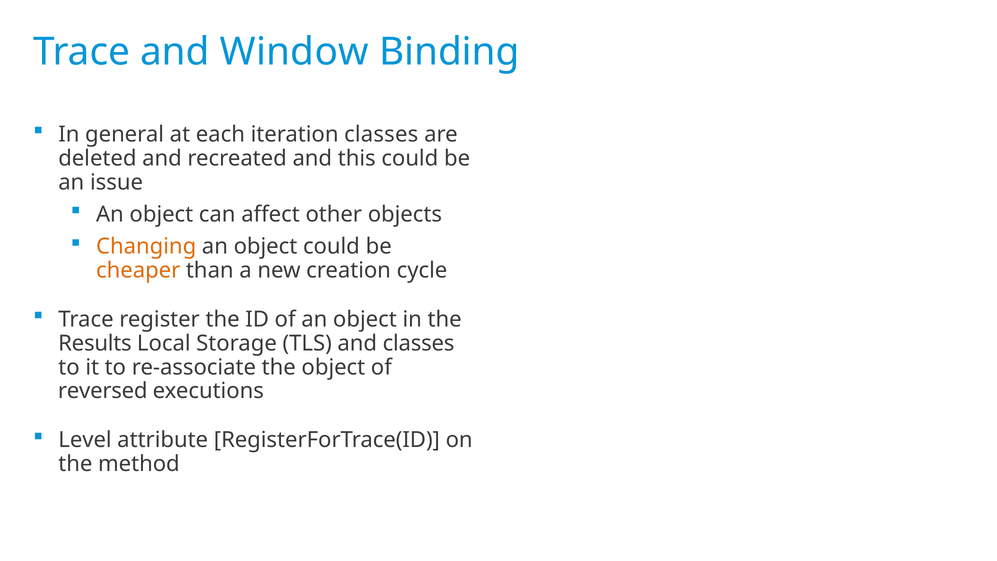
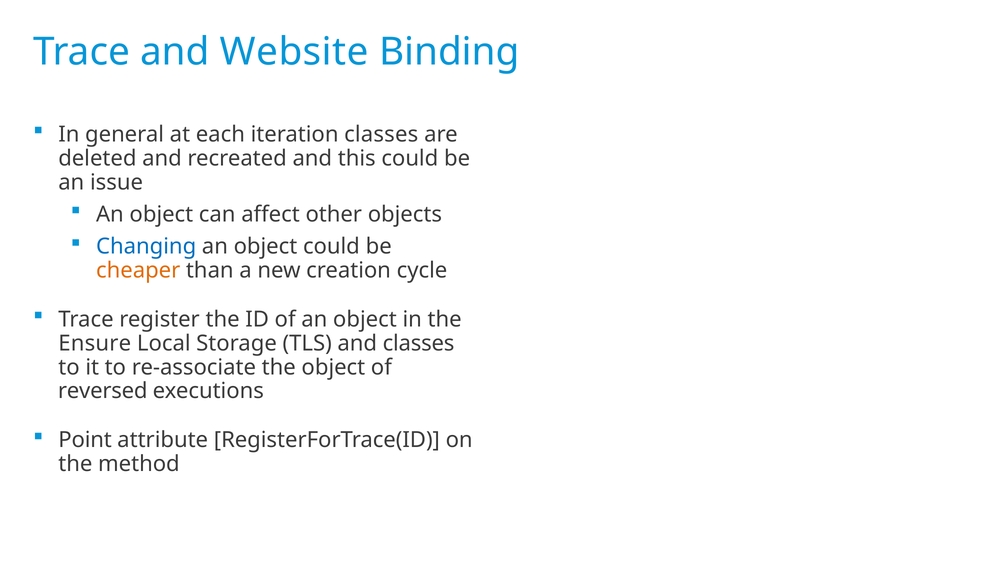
Window: Window -> Website (294, 52)
Changing colour: orange -> blue (146, 247)
Results: Results -> Ensure (95, 343)
Level: Level -> Point (85, 440)
